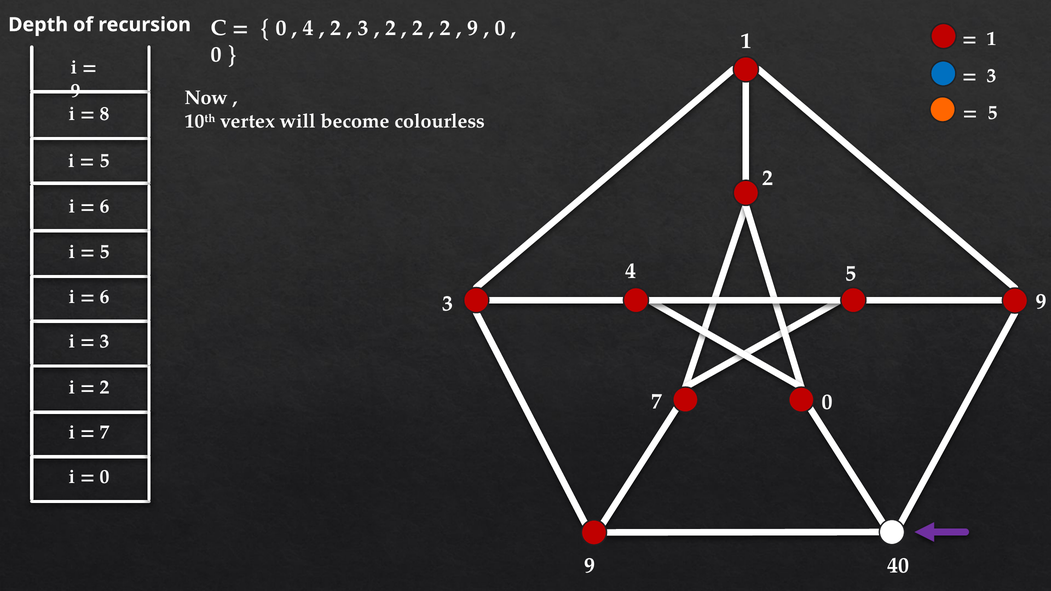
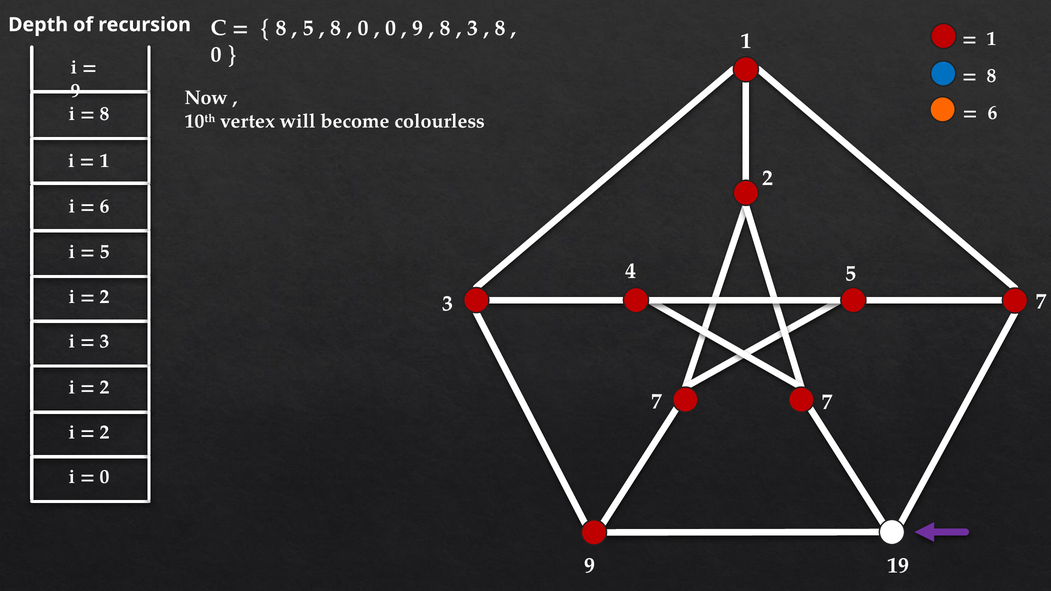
0: 0 -> 8 (281, 28)
4: 4 -> 5 (308, 28)
2: 2 -> 8 (336, 28)
3: 3 -> 0 (363, 28)
2: 2 -> 0 (391, 28)
2: 2 -> 9 (418, 28)
2: 2 -> 8 (445, 28)
9: 9 -> 3 (473, 28)
0: 0 -> 8 (500, 28)
3: 3 -> 8 (992, 76)
5: 5 -> 6 (993, 113)
5: 5 -> 1 (105, 161)
6: 6 -> 2 (105, 297)
3 9: 9 -> 7 (1041, 302)
7 0: 0 -> 7 (827, 402)
7: 7 -> 2 (105, 432)
40: 40 -> 19 (898, 566)
